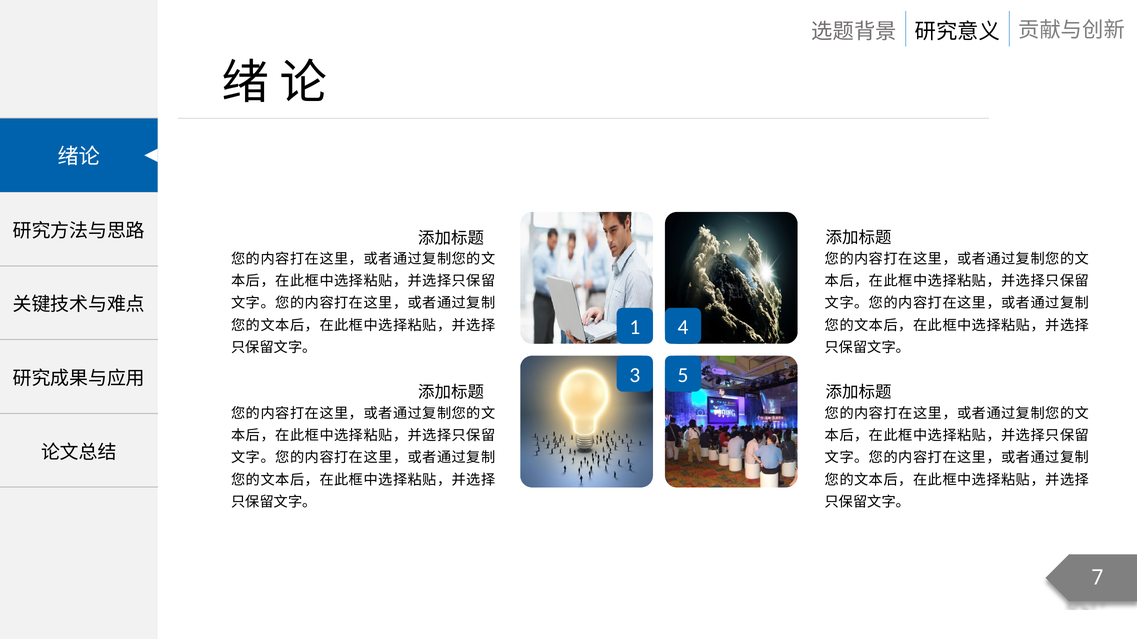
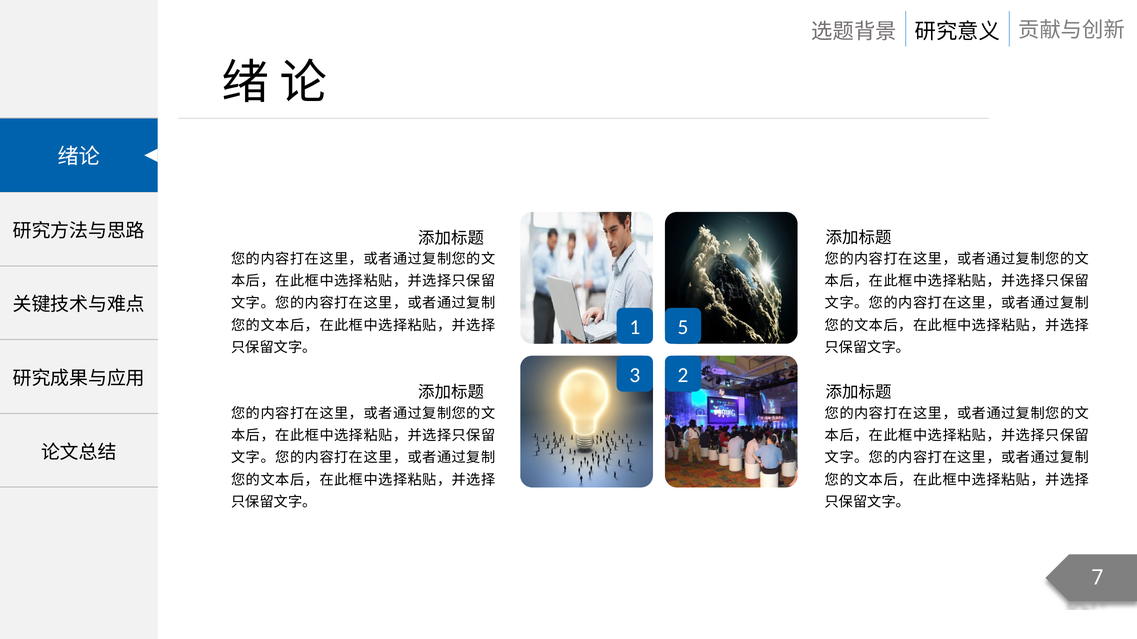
4: 4 -> 5 (683, 328)
5: 5 -> 2 (683, 375)
